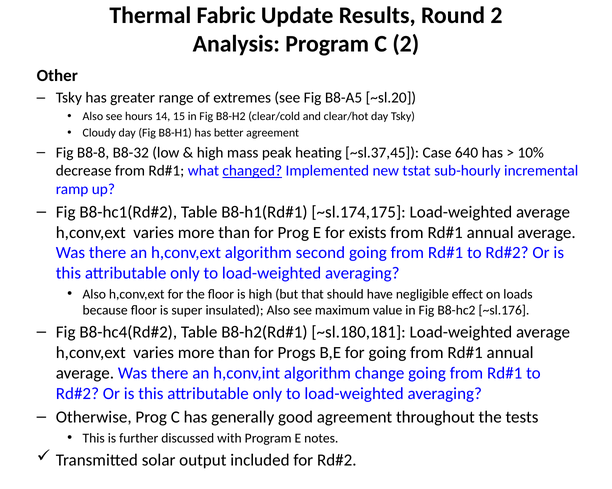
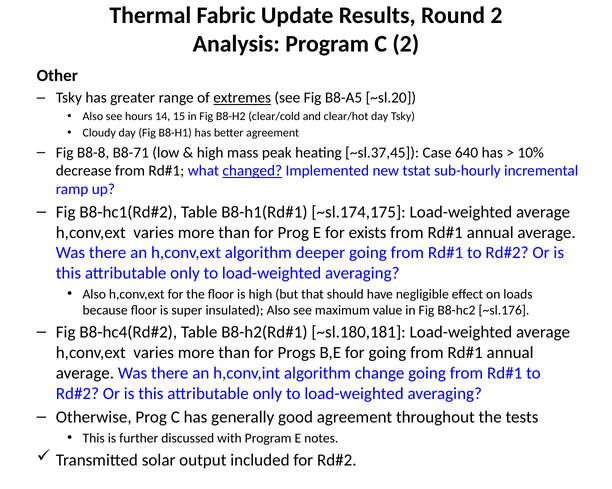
extremes underline: none -> present (242, 98)
B8-32: B8-32 -> B8-71 (131, 153)
second: second -> deeper (320, 253)
